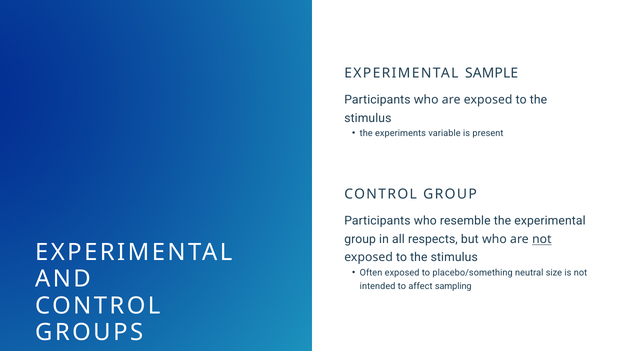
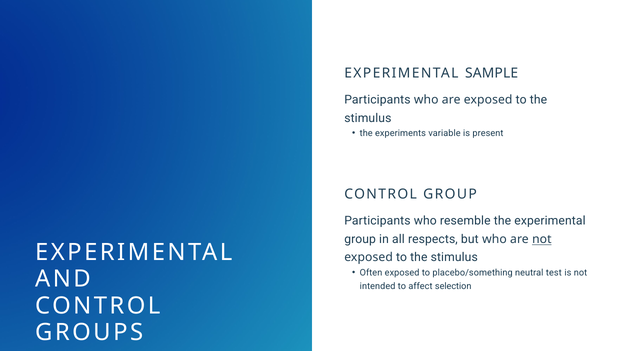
size: size -> test (554, 273)
sampling: sampling -> selection (453, 286)
